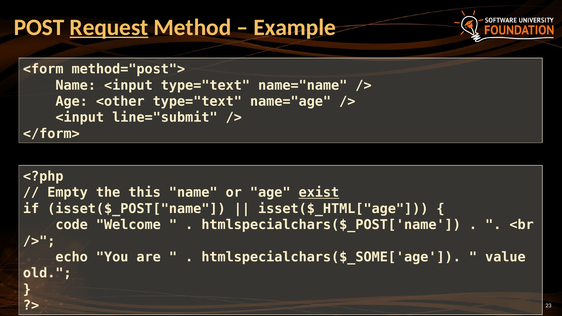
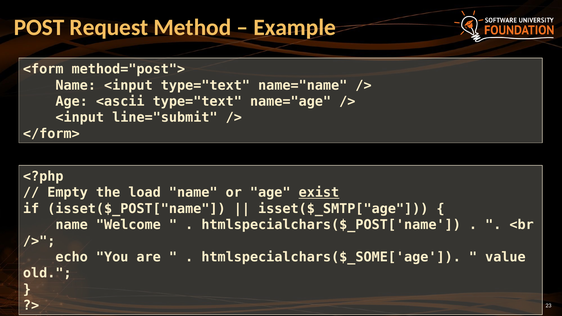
Request underline: present -> none (109, 27)
<other: <other -> <ascii (120, 101)
this: this -> load (145, 193)
isset($_HTML["age: isset($_HTML["age -> isset($_SMTP["age (343, 209)
code: code -> name (72, 225)
